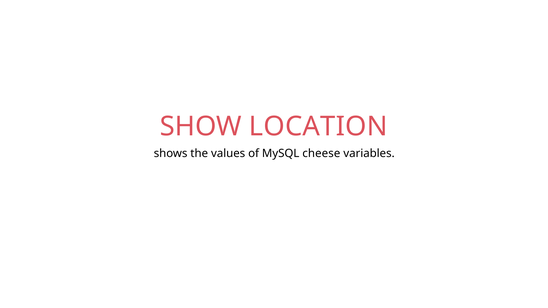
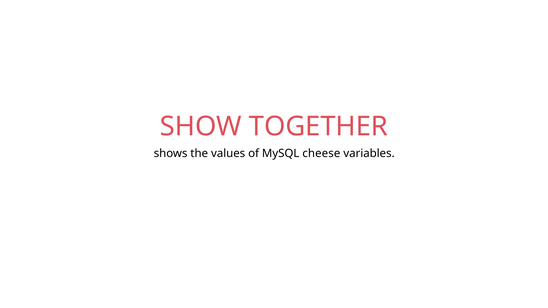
LOCATION: LOCATION -> TOGETHER (318, 127)
